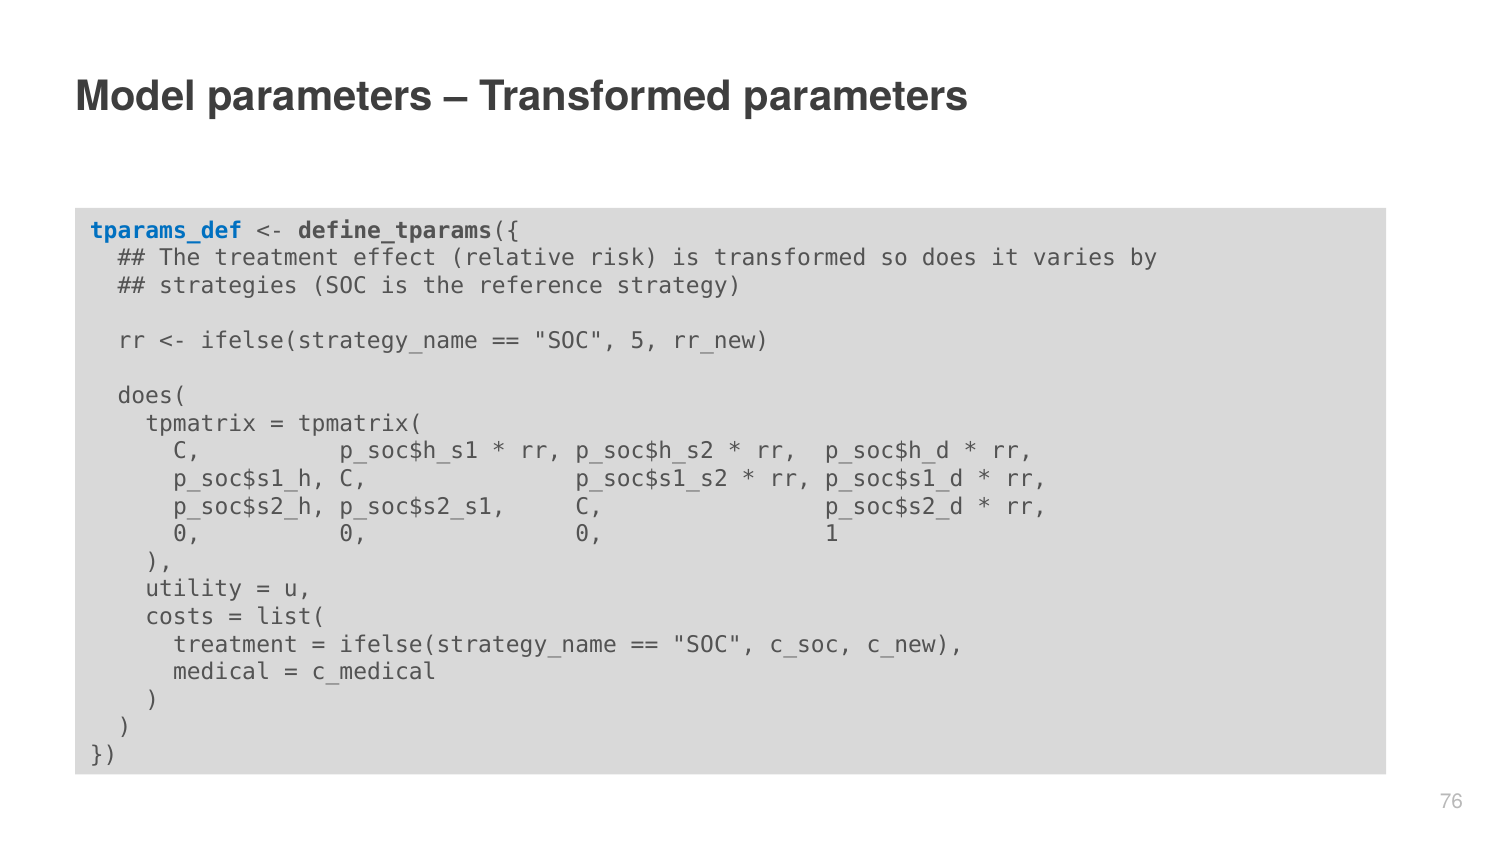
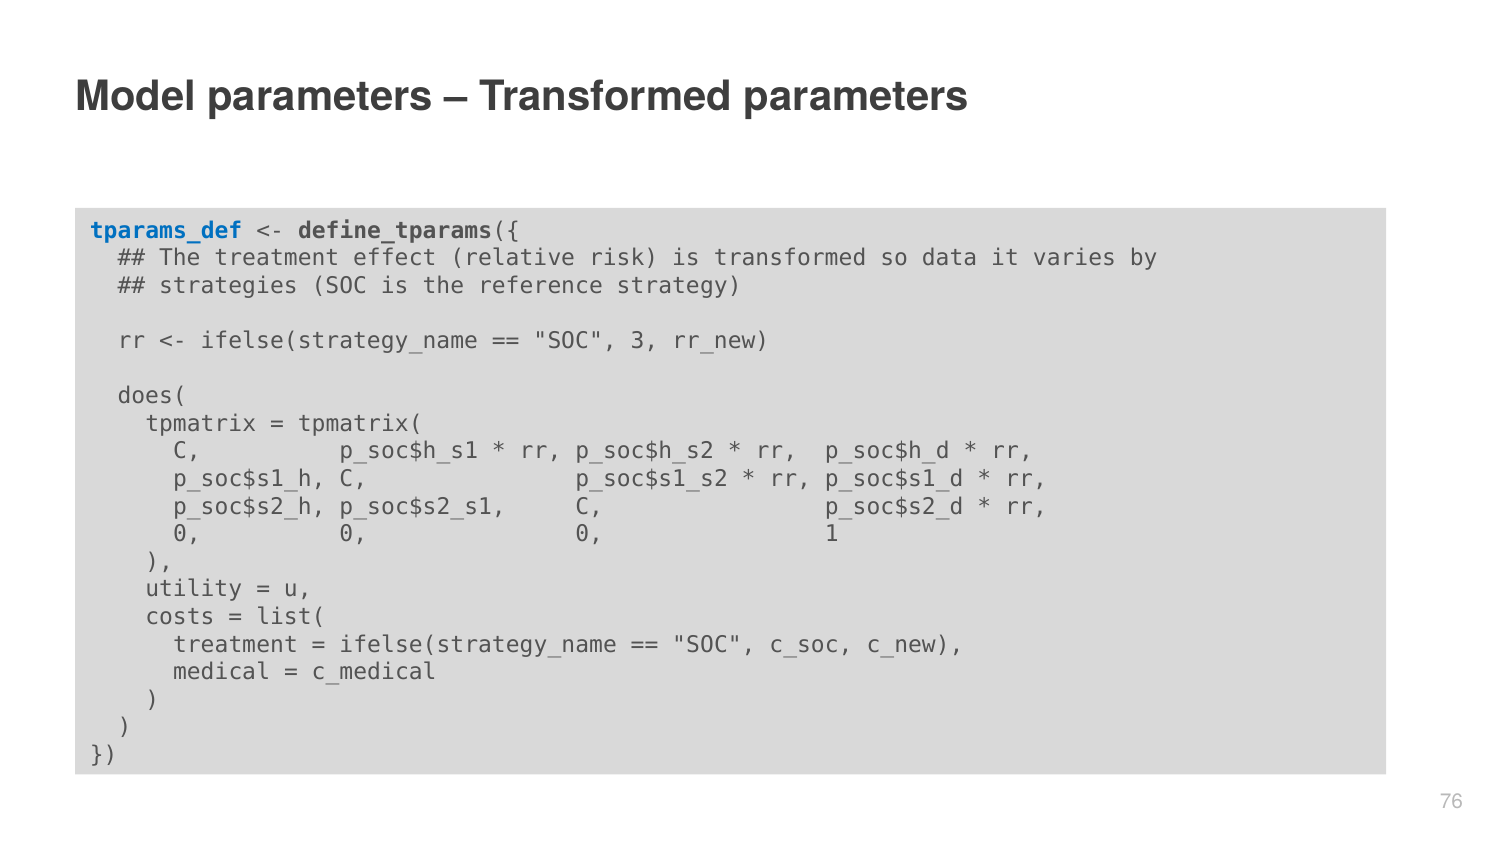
does: does -> data (950, 258)
5: 5 -> 3 (644, 341)
